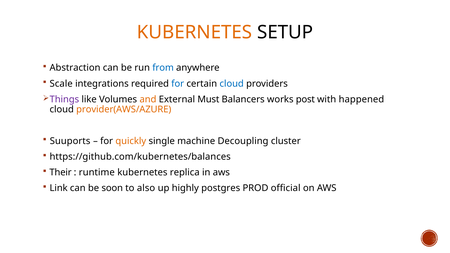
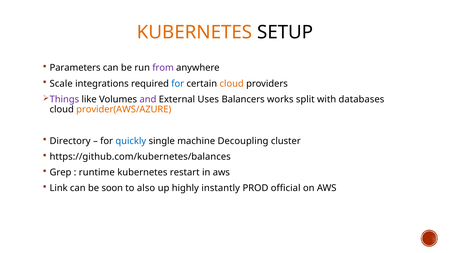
Abstraction: Abstraction -> Parameters (75, 68)
from colour: blue -> purple (163, 68)
cloud colour: blue -> orange (232, 84)
and colour: orange -> purple (148, 99)
Must: Must -> Uses (208, 99)
post: post -> split (305, 99)
happened: happened -> databases (361, 99)
Suuports: Suuports -> Directory (70, 141)
quickly colour: orange -> blue (131, 141)
Their: Their -> Grep (60, 172)
replica: replica -> restart (185, 172)
postgres: postgres -> instantly (221, 188)
